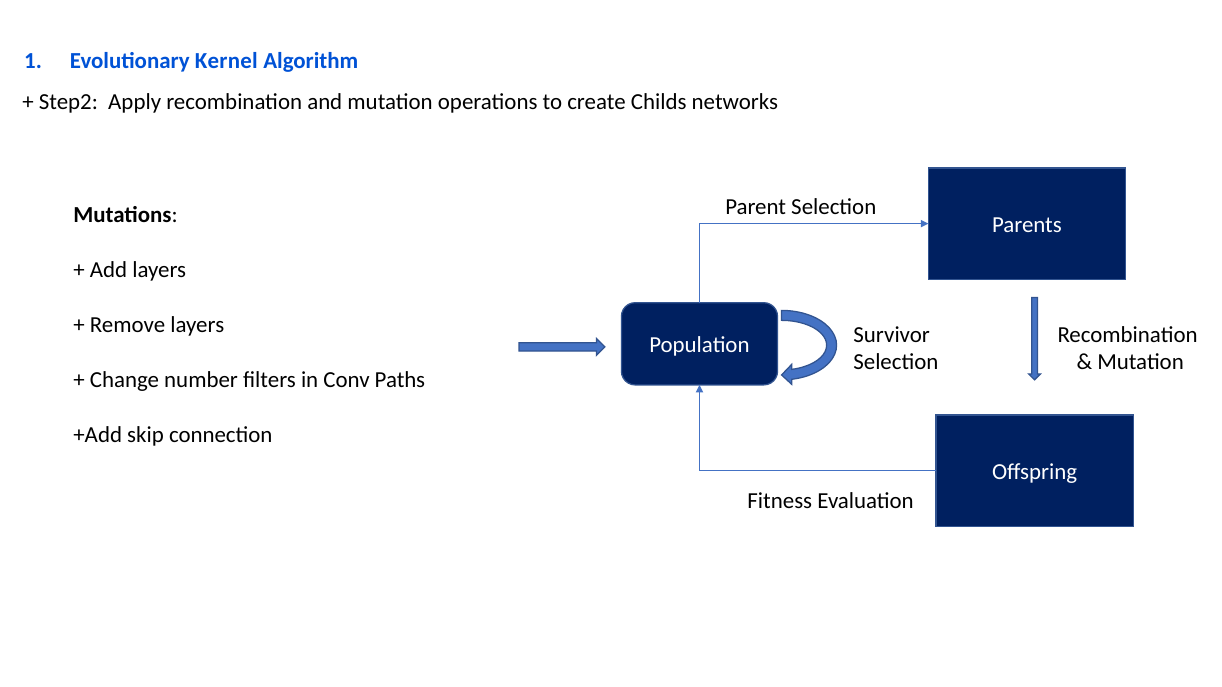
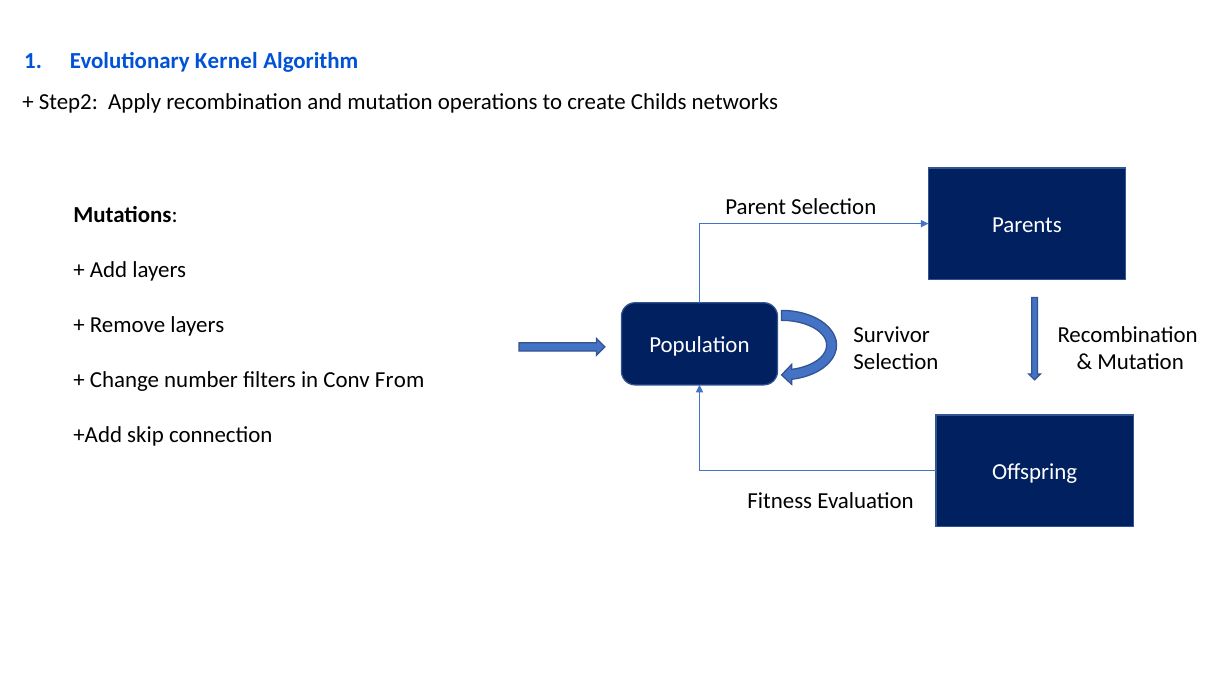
Paths: Paths -> From (400, 380)
